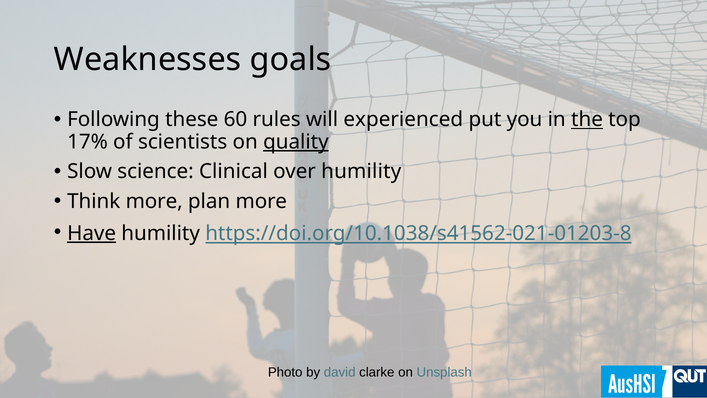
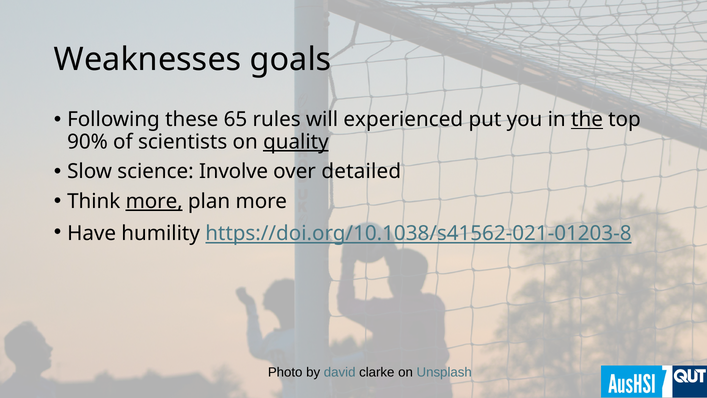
60: 60 -> 65 (235, 120)
17%: 17% -> 90% (87, 142)
Clinical: Clinical -> Involve (234, 171)
over humility: humility -> detailed (361, 171)
more underline: none -> present (154, 201)
Have underline: present -> none (92, 233)
